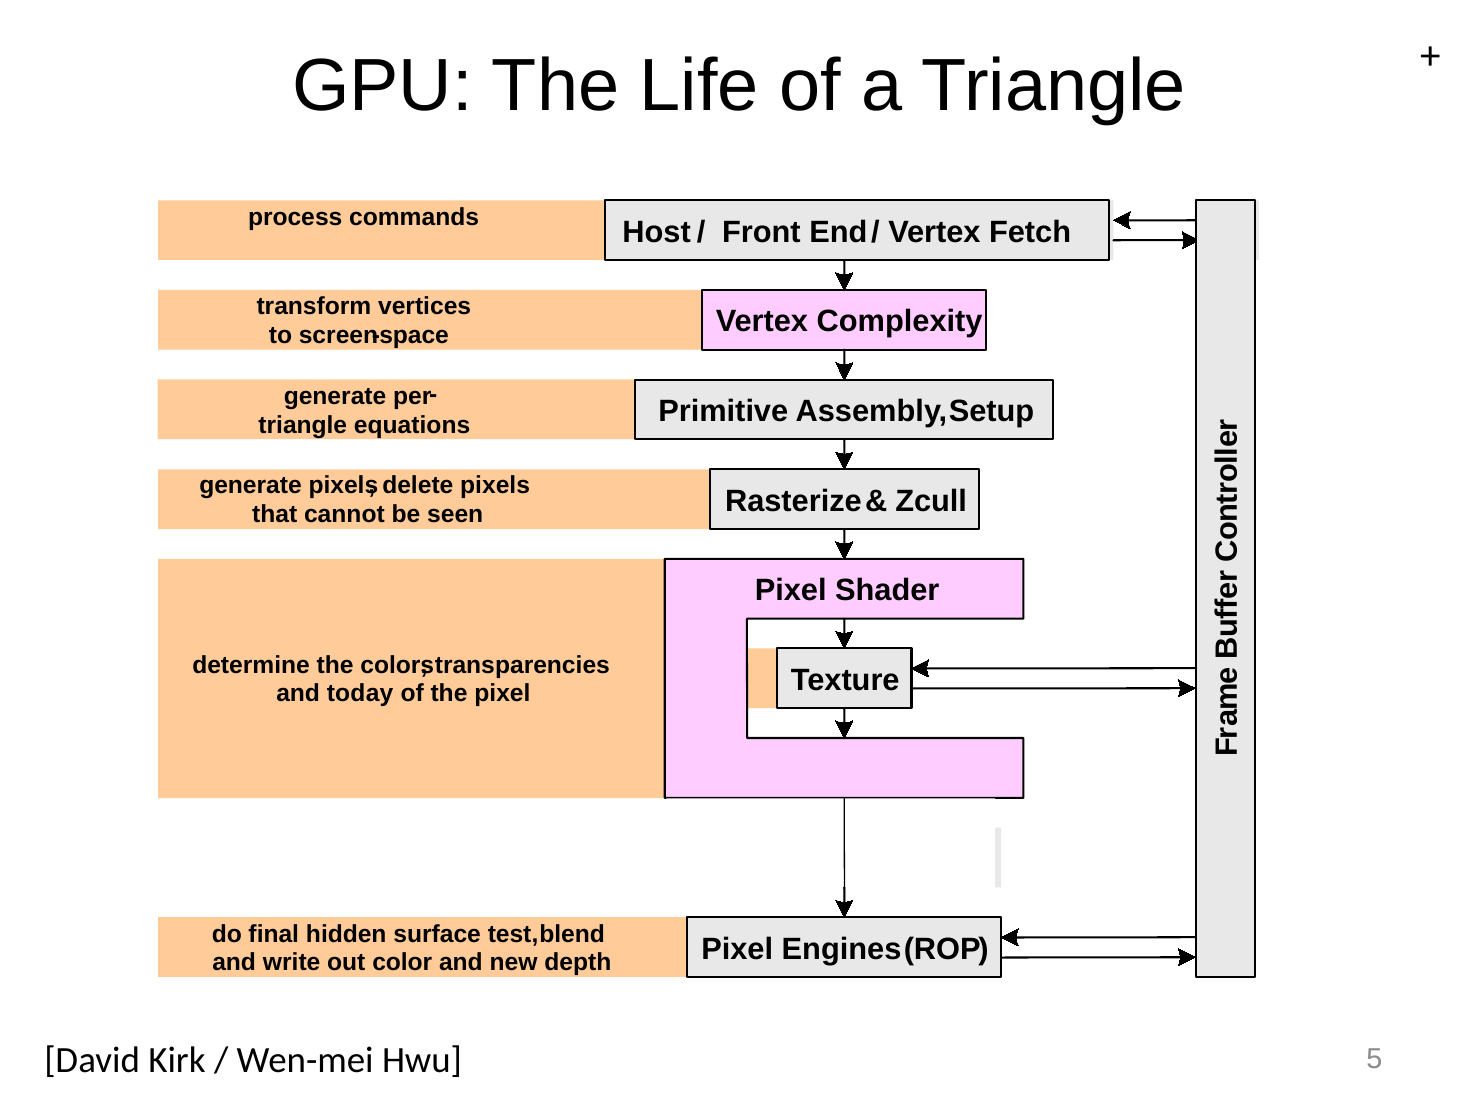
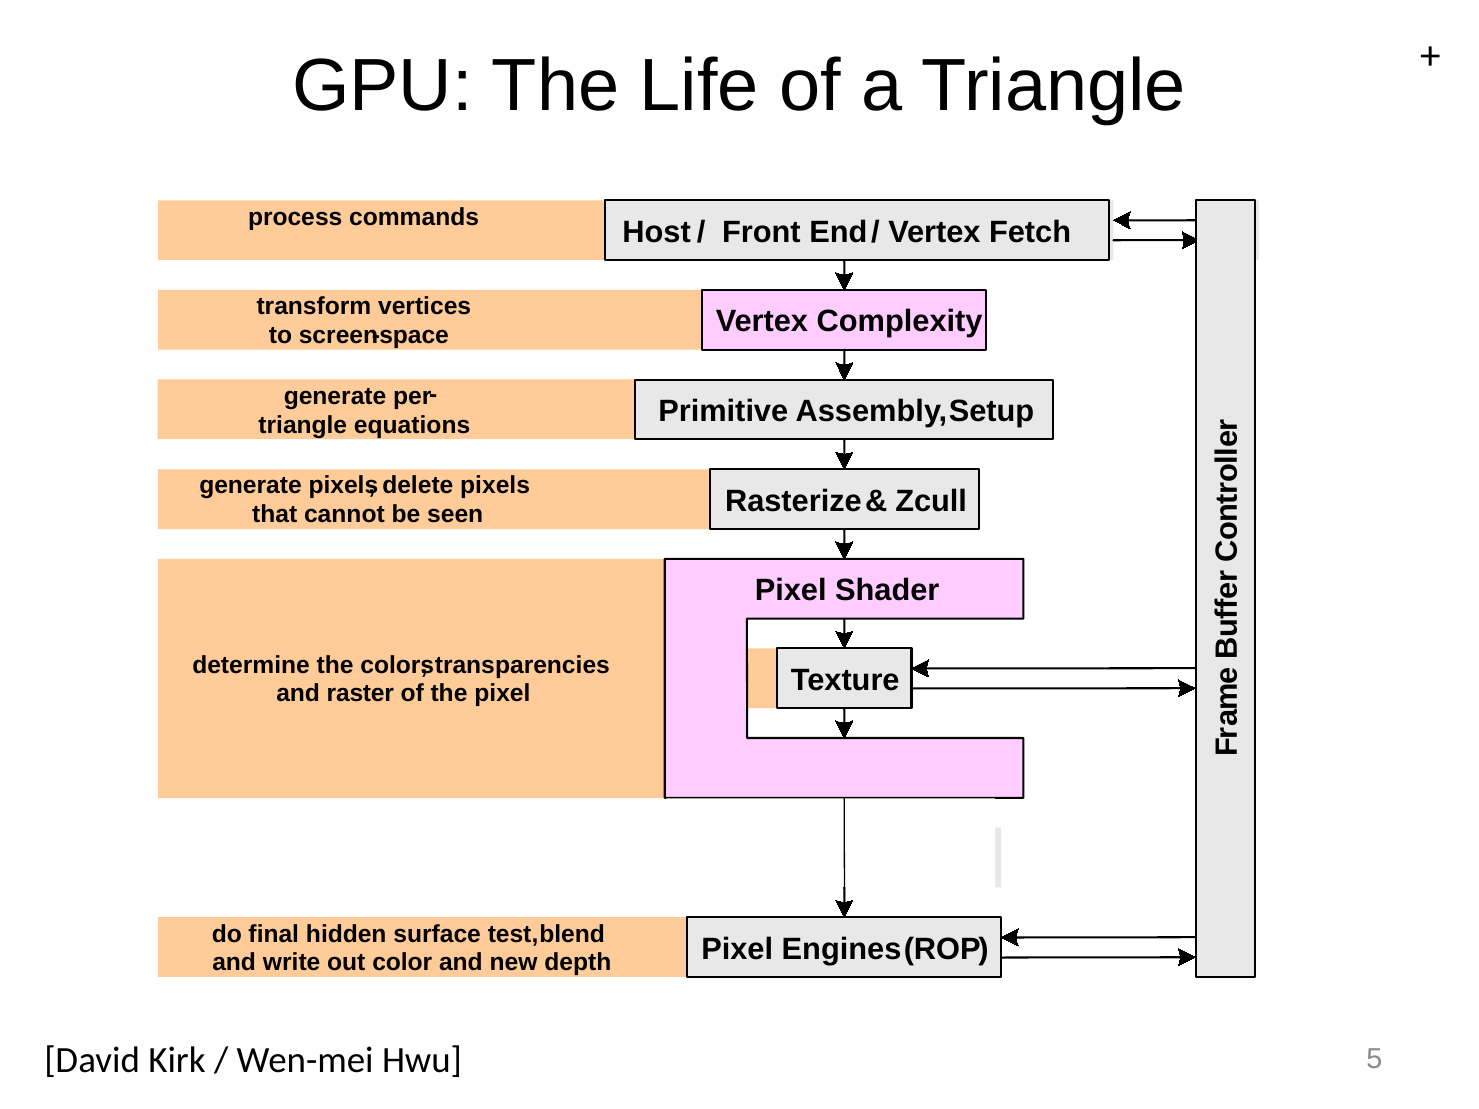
today: today -> raster (360, 694)
